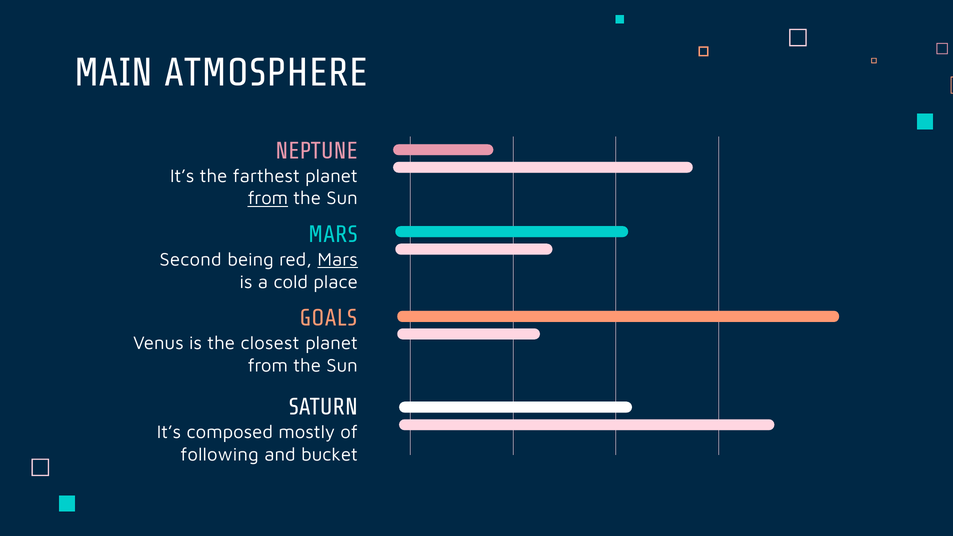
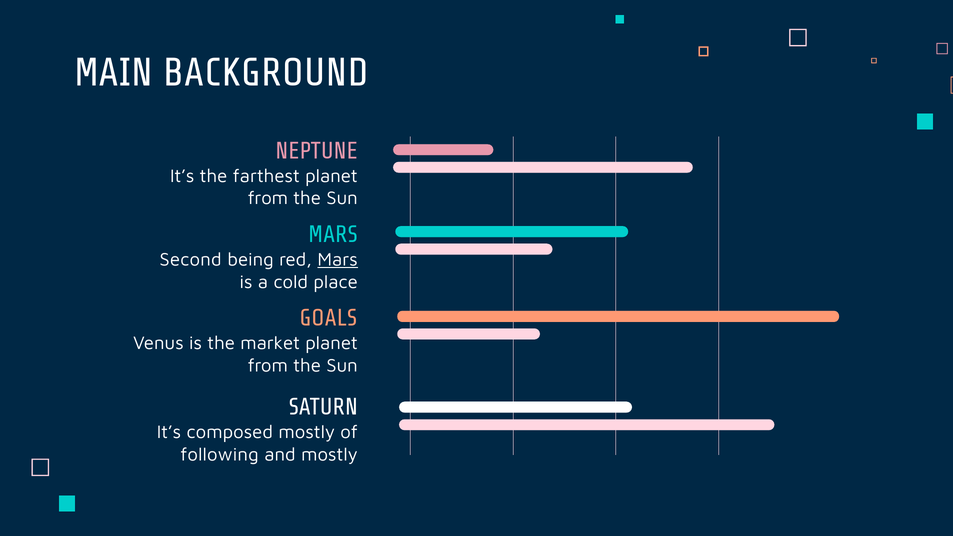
ATMOSPHERE: ATMOSPHERE -> BACKGROUND (266, 73)
from underline: present -> none (268, 198)
closest: closest -> market (270, 343)
and bucket: bucket -> mostly (329, 454)
